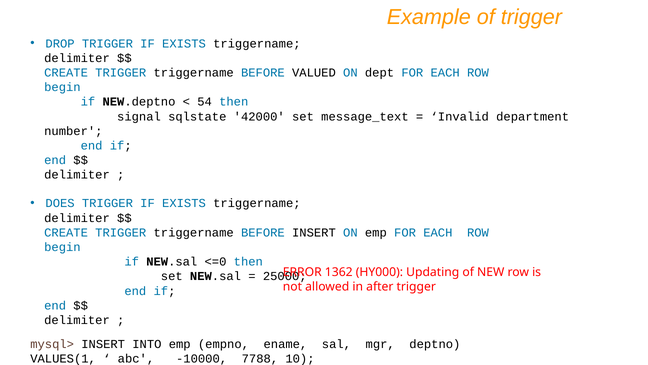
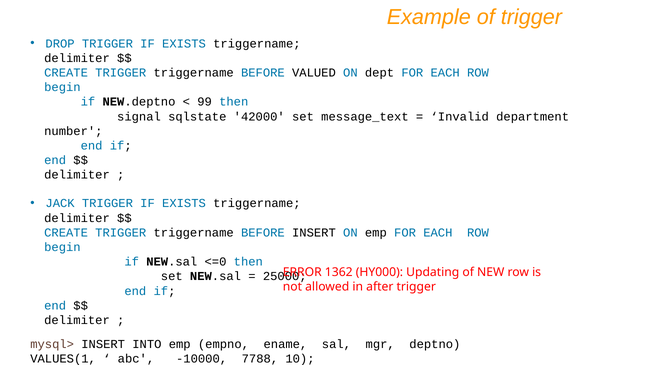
54: 54 -> 99 (205, 102)
DOES: DOES -> JACK (60, 203)
